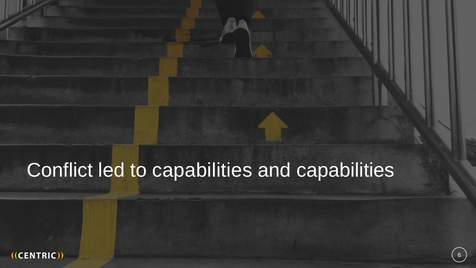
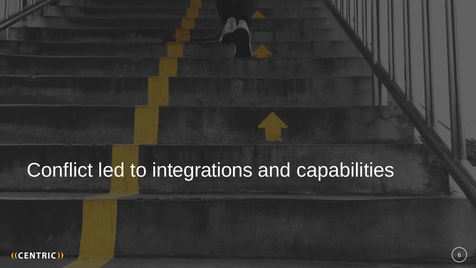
to capabilities: capabilities -> integrations (203, 170)
